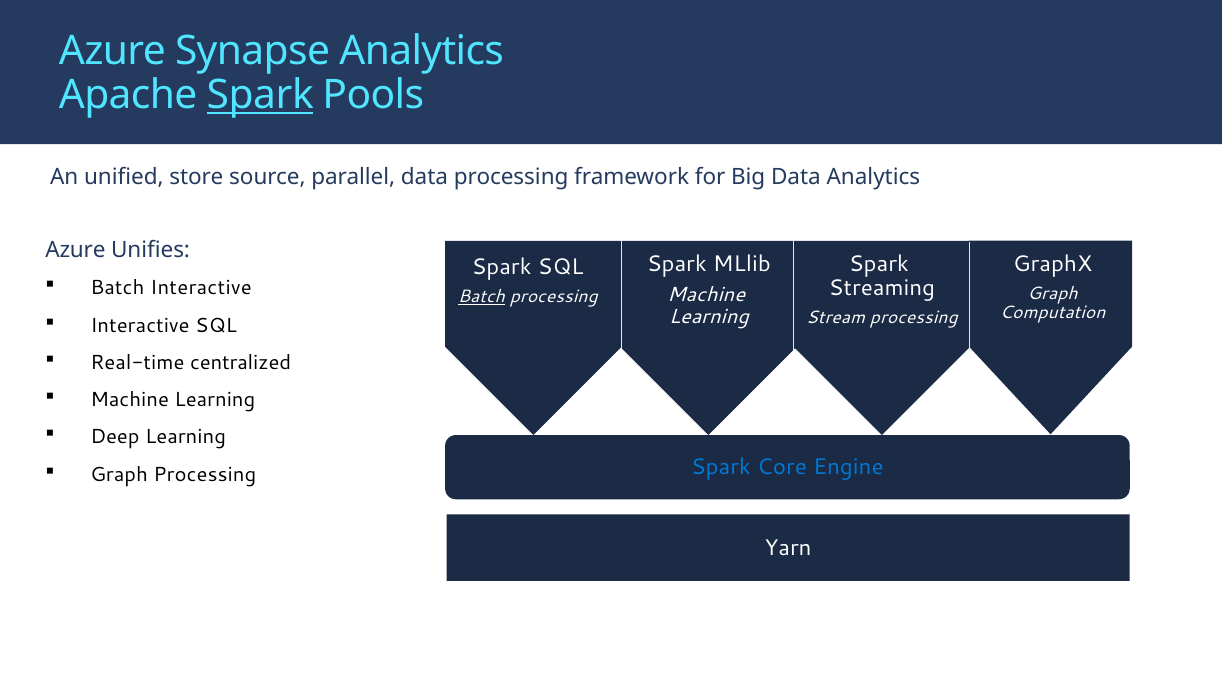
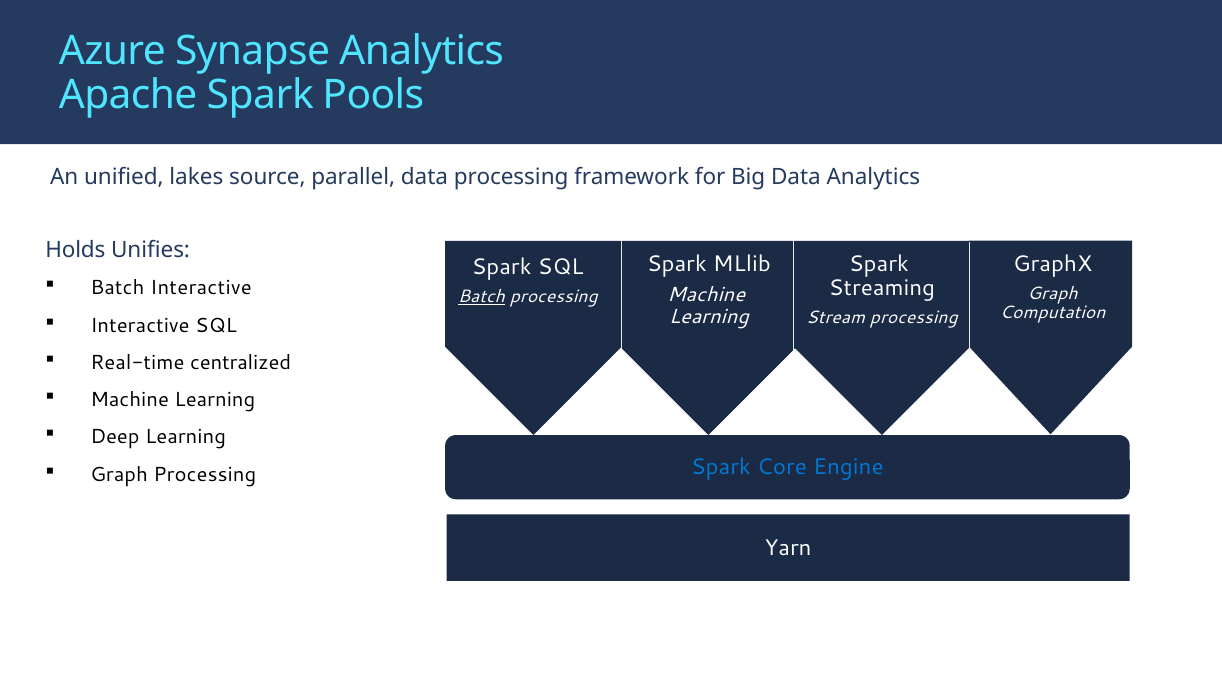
Spark underline: present -> none (260, 95)
store: store -> lakes (196, 177)
Azure: Azure -> Holds (75, 250)
